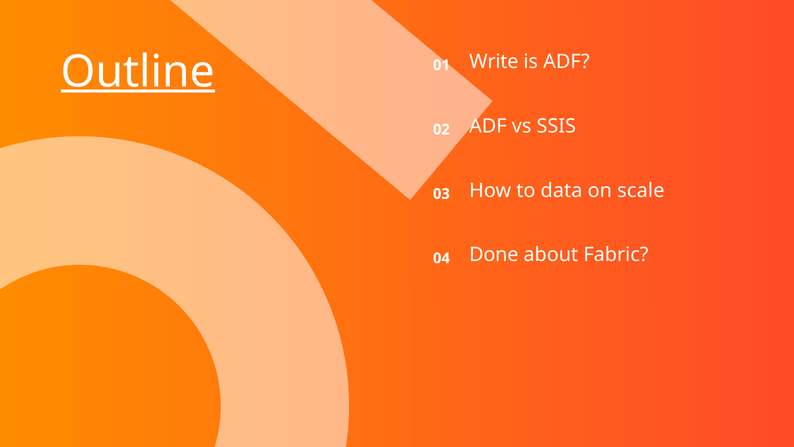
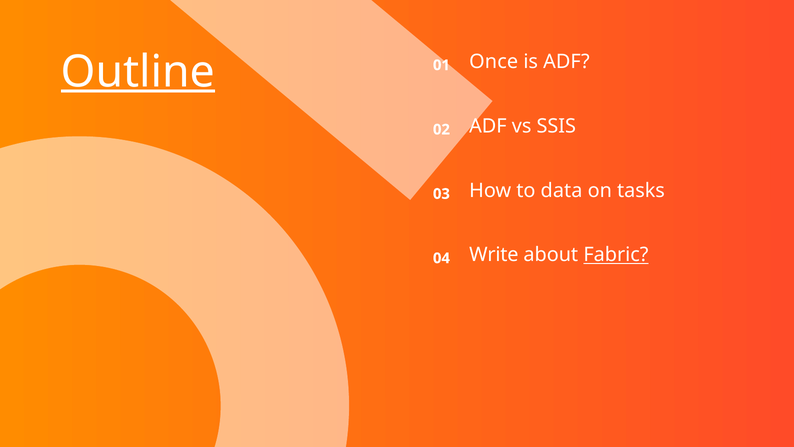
Write: Write -> Once (494, 62)
scale: scale -> tasks (641, 190)
Done: Done -> Write (494, 255)
Fabric underline: none -> present (616, 255)
